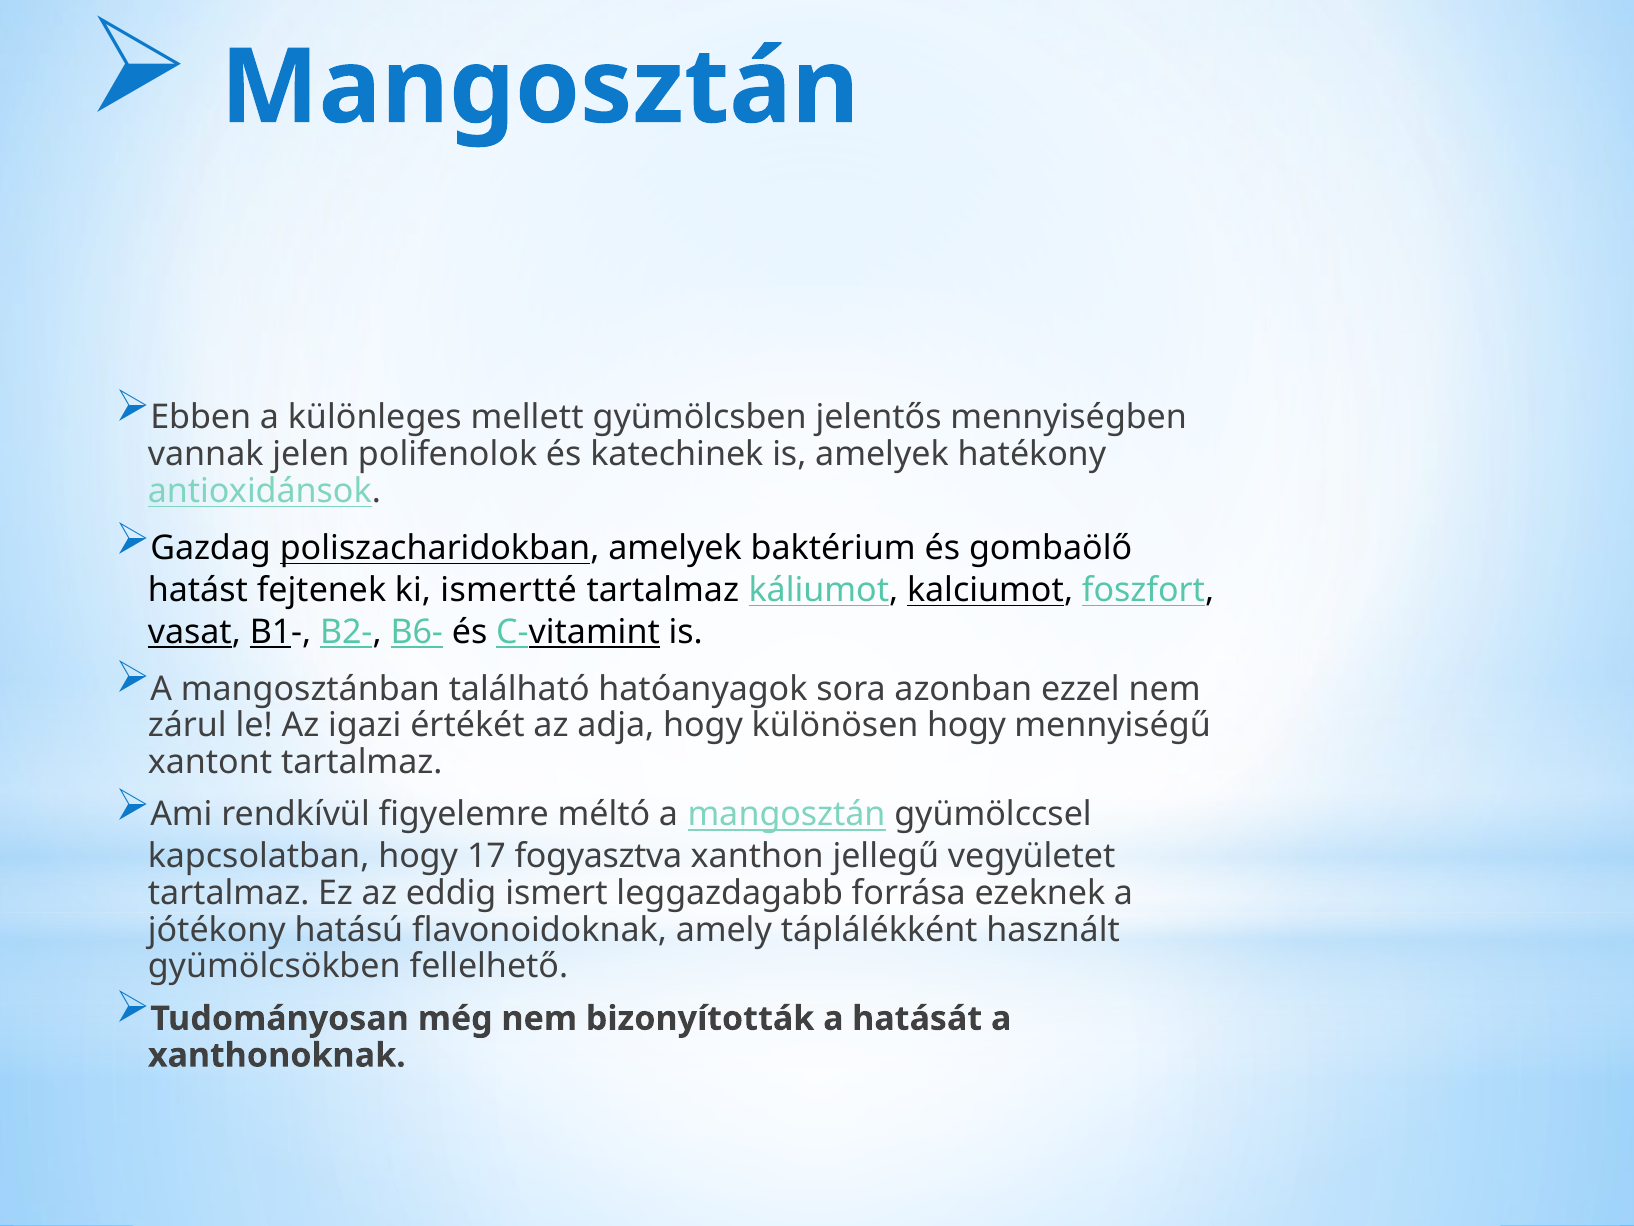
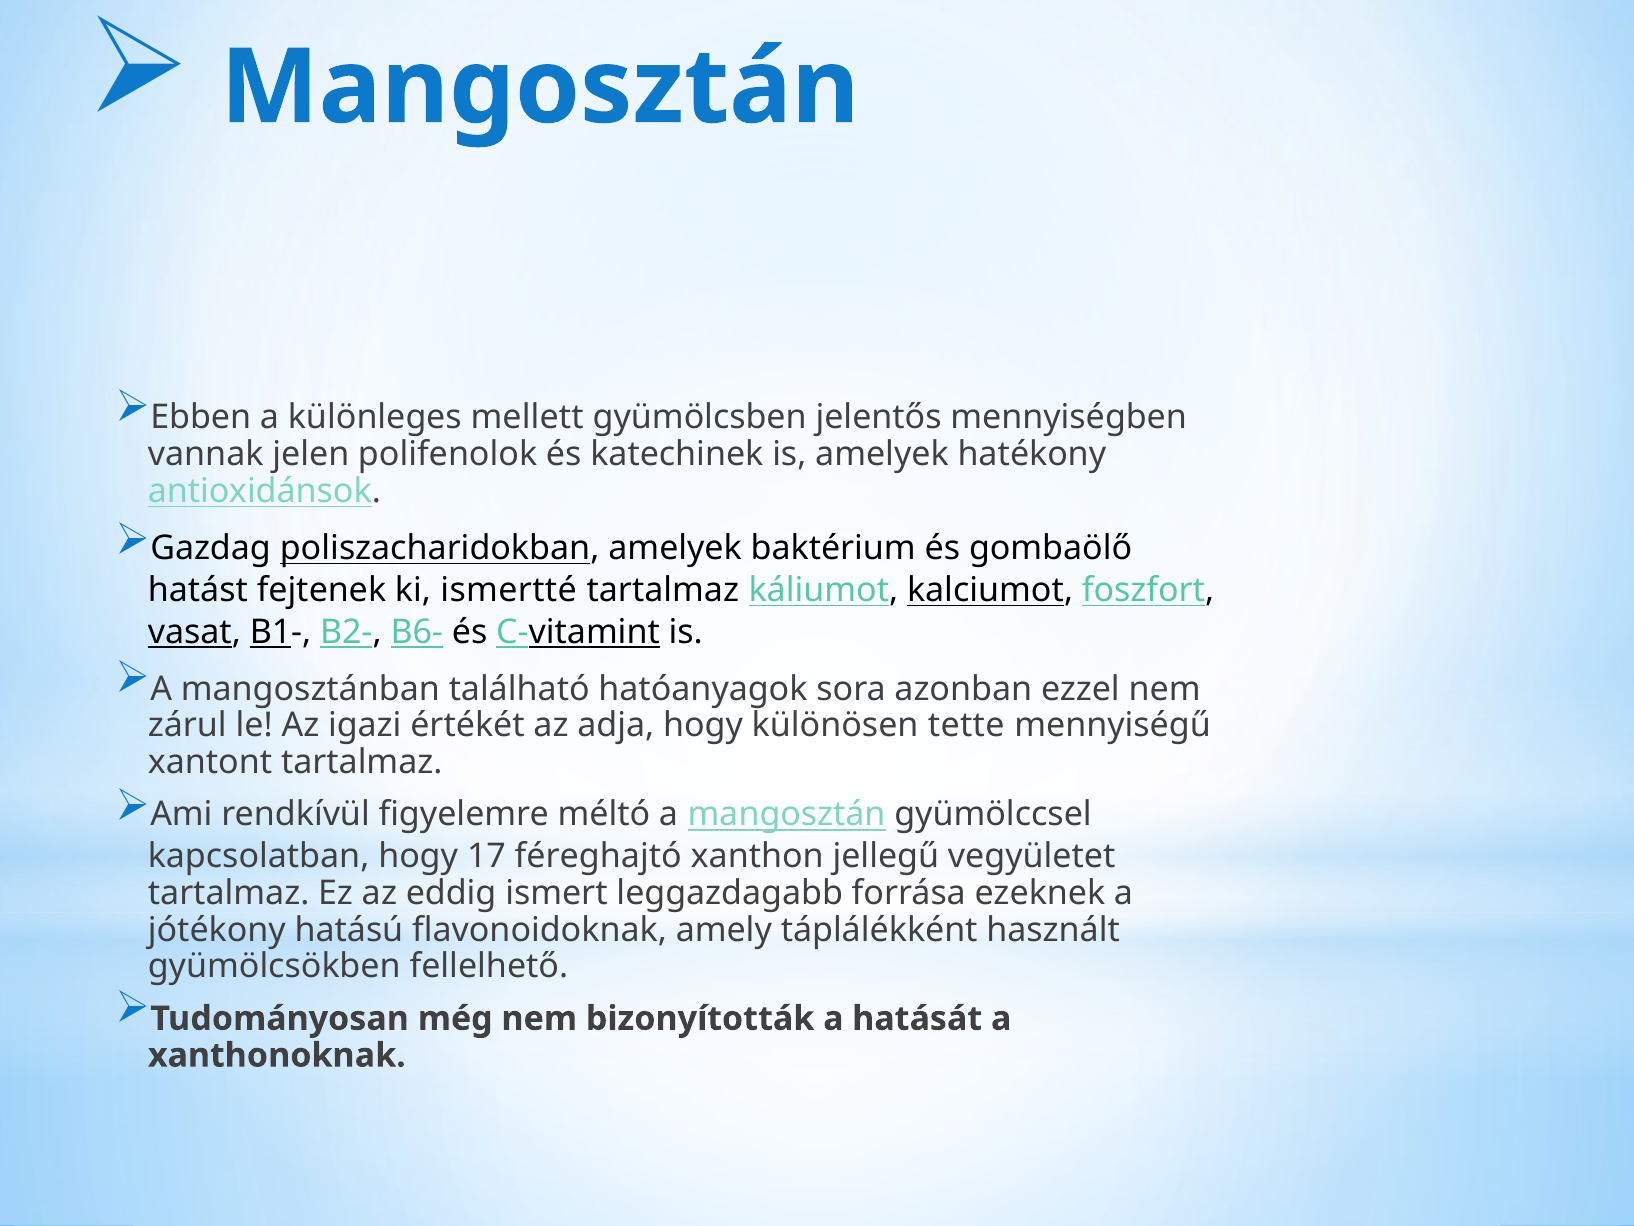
különösen hogy: hogy -> tette (966, 725)
fogyasztva: fogyasztva -> féreghajtó (598, 856)
